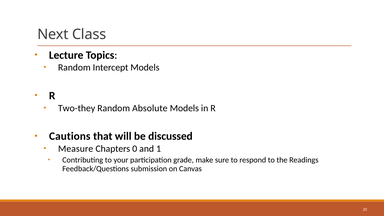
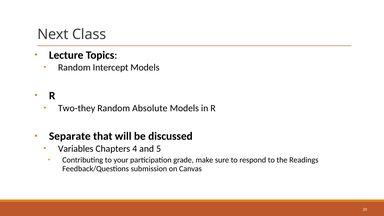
Cautions: Cautions -> Separate (70, 136)
Measure: Measure -> Variables (76, 149)
0: 0 -> 4 (135, 149)
1: 1 -> 5 (159, 149)
